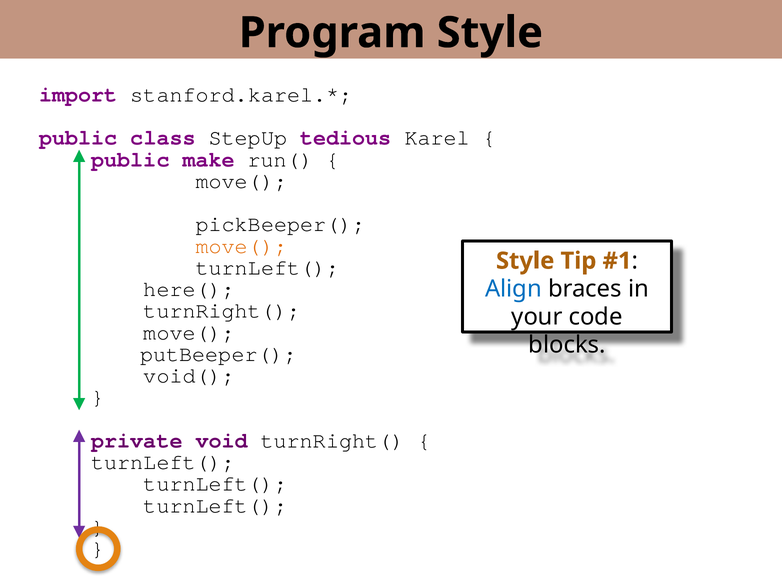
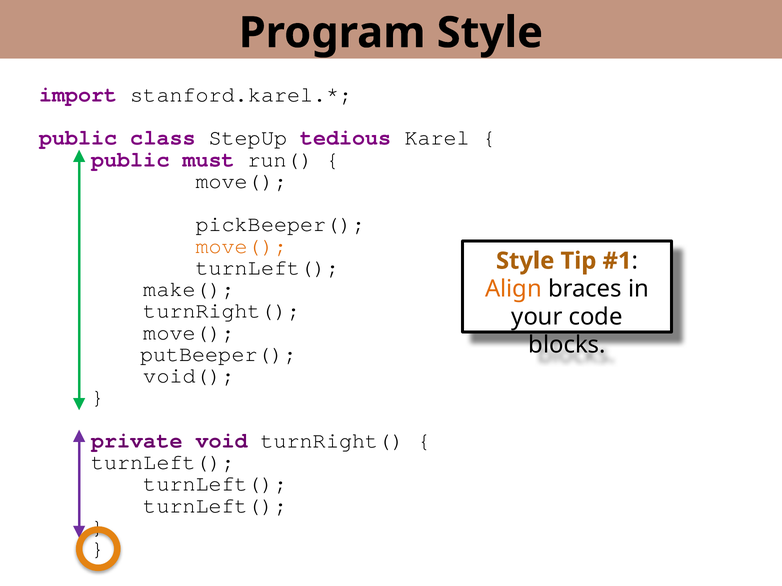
make: make -> must (209, 159)
here(: here( -> make( (189, 289)
Align colour: blue -> orange (513, 289)
